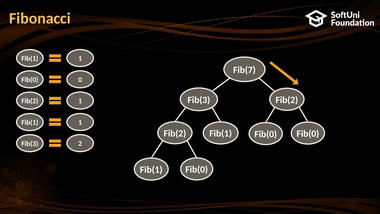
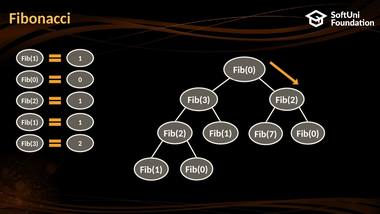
Fib(7: Fib(7 -> Fib(0 (244, 70)
Fib(0: Fib(0 -> Fib(7 (266, 134)
